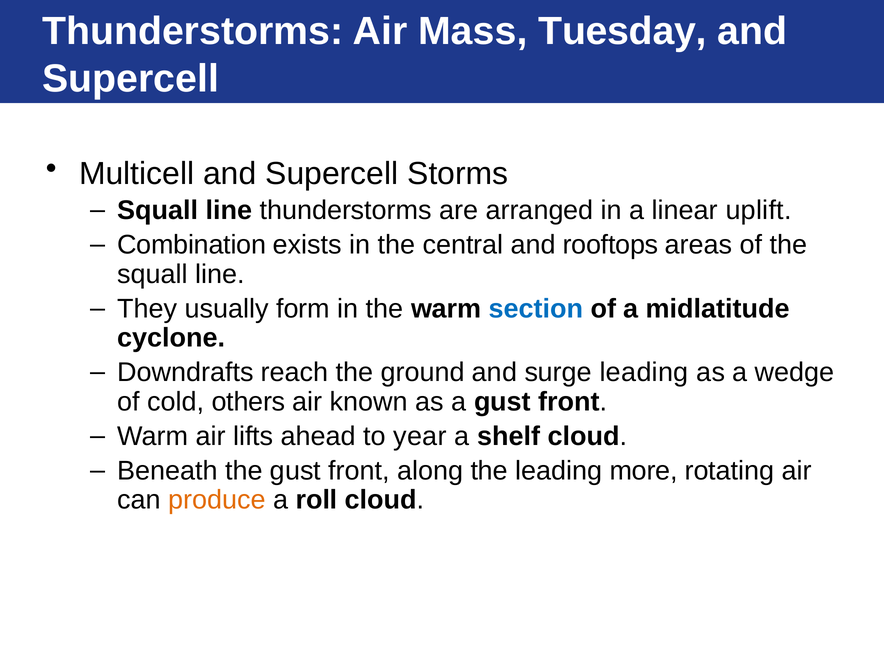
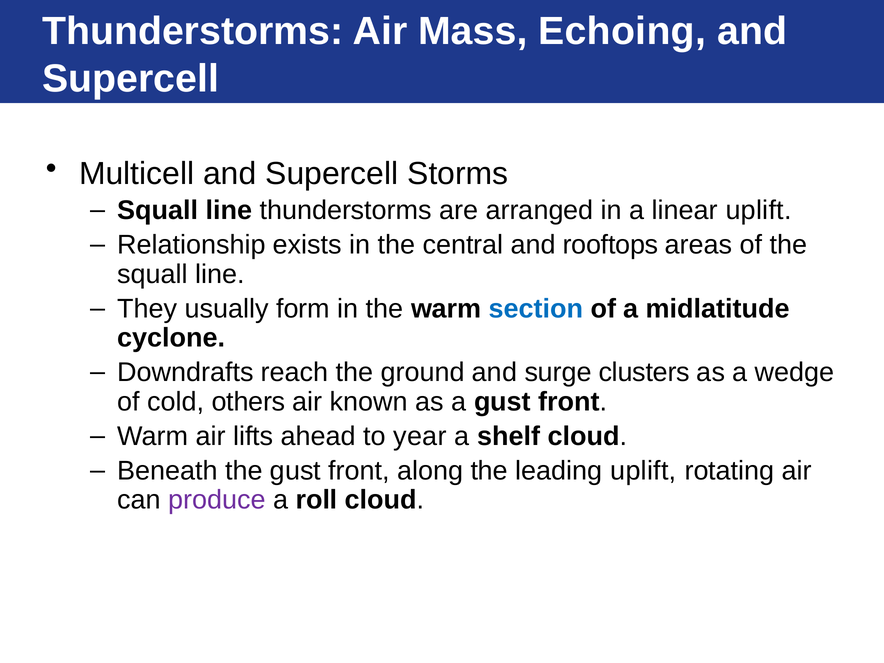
Tuesday: Tuesday -> Echoing (622, 32)
Combination: Combination -> Relationship (192, 245)
surge leading: leading -> clusters (644, 372)
leading more: more -> uplift (643, 471)
produce colour: orange -> purple (217, 500)
